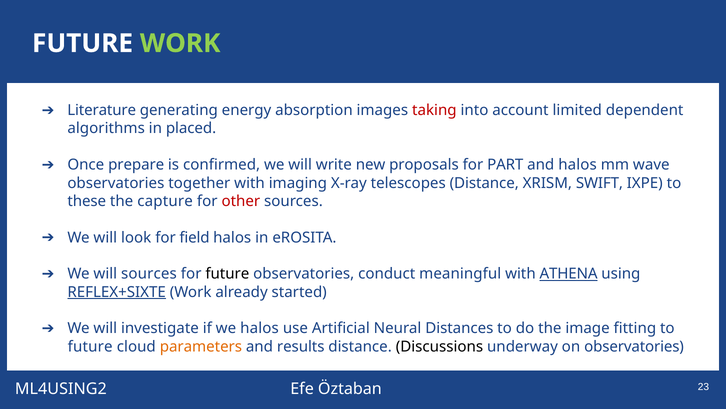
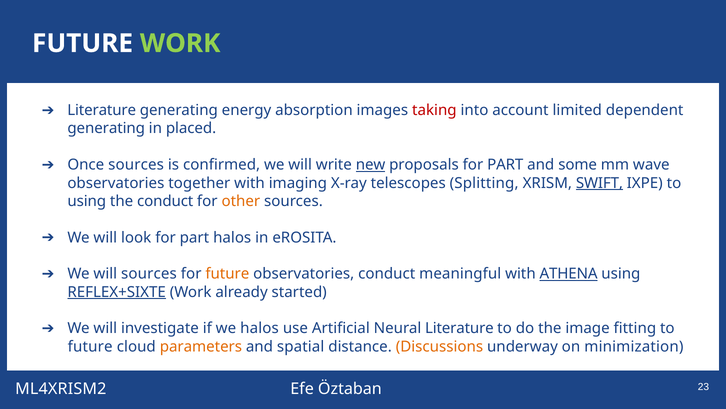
algorithms: algorithms -> generating (106, 128)
Once prepare: prepare -> sources (136, 165)
new underline: none -> present (371, 165)
and halos: halos -> some (578, 165)
telescopes Distance: Distance -> Splitting (484, 183)
SWIFT underline: none -> present (599, 183)
these: these -> using (87, 201)
the capture: capture -> conduct (165, 201)
other colour: red -> orange (241, 201)
look for field: field -> part (194, 237)
future colour: black -> orange (227, 273)
Neural Distances: Distances -> Literature (459, 328)
results: results -> spatial (301, 346)
Discussions colour: black -> orange (439, 346)
on observatories: observatories -> minimization (634, 346)
ML4USING2: ML4USING2 -> ML4XRISM2 (61, 388)
